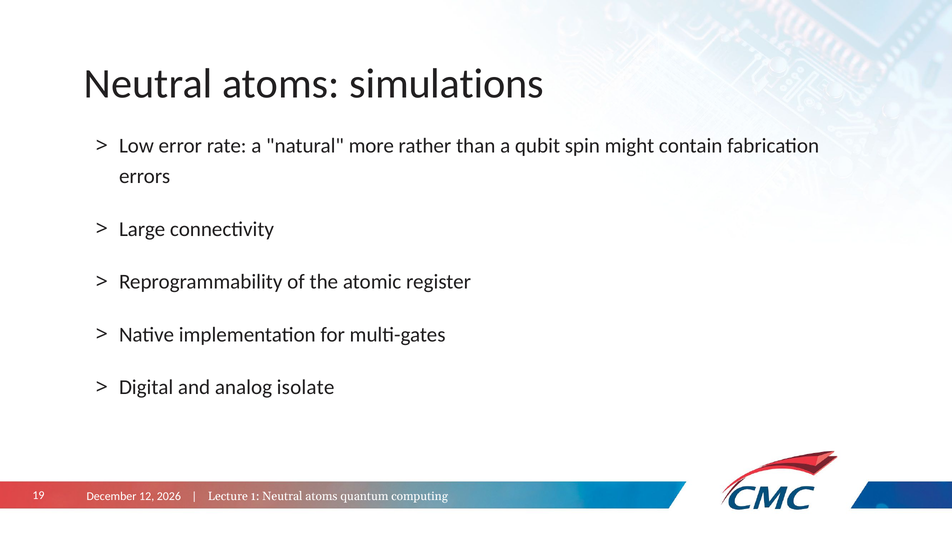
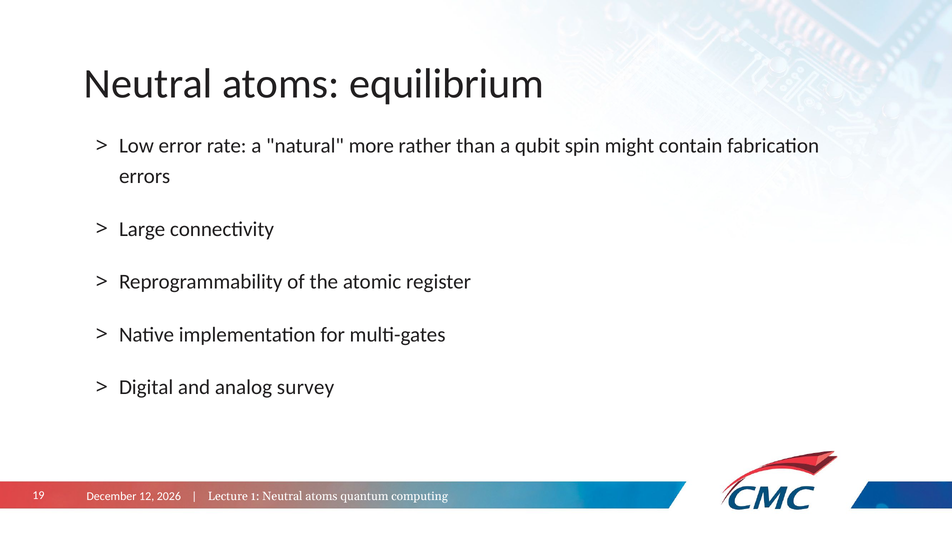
simulations: simulations -> equilibrium (447, 84)
isolate: isolate -> survey (306, 388)
